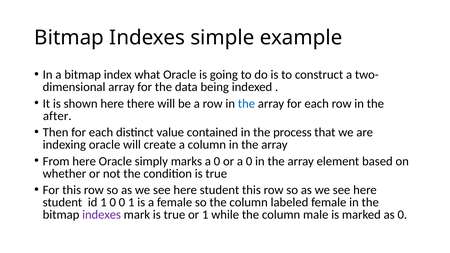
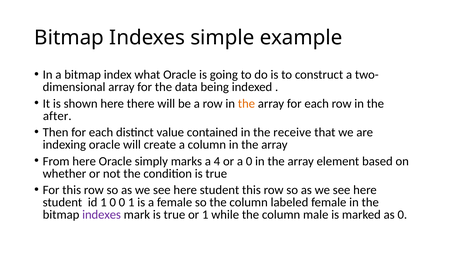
the colour: blue -> orange (246, 104)
process: process -> receive (292, 132)
marks a 0: 0 -> 4 (217, 161)
